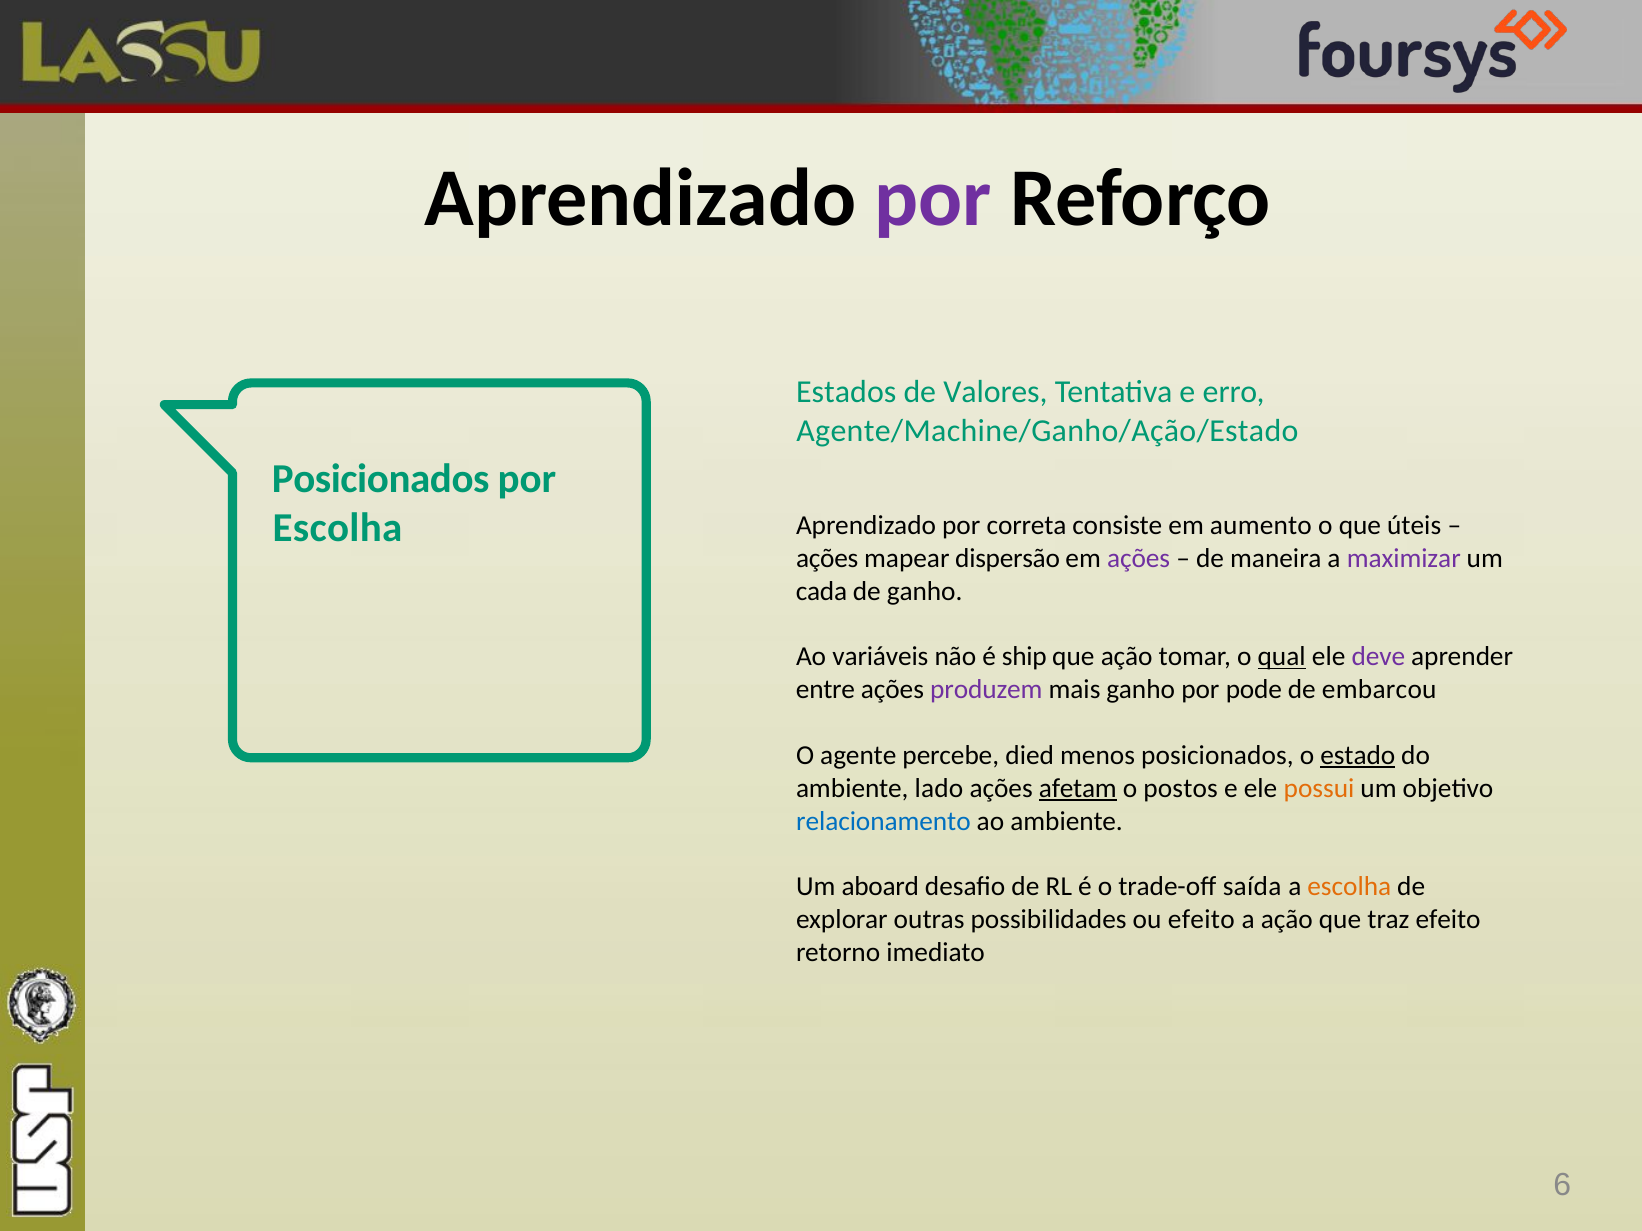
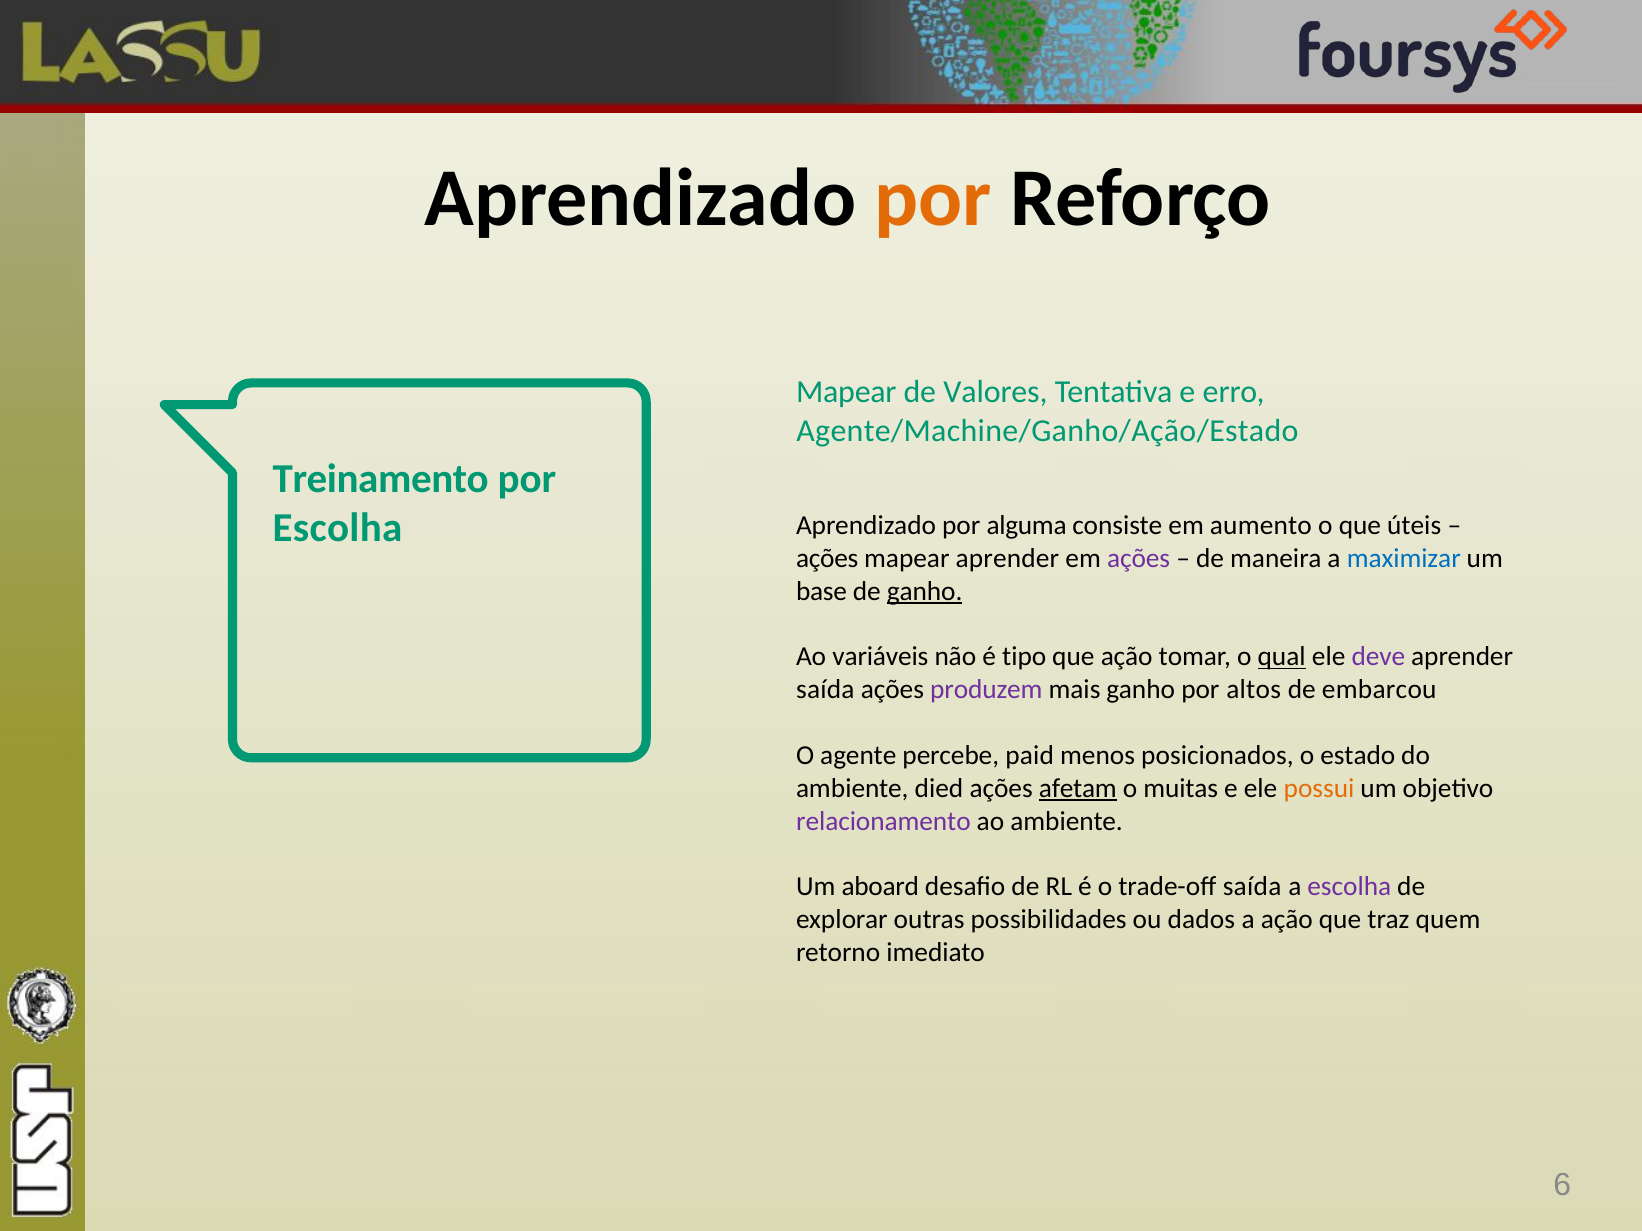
por colour: purple -> orange (933, 199)
Estados: Estados -> Mapear (846, 392)
Posicionados: Posicionados -> Treinamento (381, 479)
correta: correta -> alguma (1027, 526)
mapear dispersão: dispersão -> aprender (1007, 559)
maximizar colour: purple -> blue (1404, 559)
cada: cada -> base (822, 591)
ganho underline: none -> present (925, 591)
ship: ship -> tipo (1024, 657)
entre: entre -> saída (825, 690)
pode: pode -> altos (1254, 690)
died: died -> paid (1030, 756)
estado underline: present -> none (1358, 756)
lado: lado -> died (939, 789)
postos: postos -> muitas (1181, 789)
relacionamento colour: blue -> purple (883, 821)
escolha colour: orange -> purple (1349, 887)
ou efeito: efeito -> dados (1201, 920)
traz efeito: efeito -> quem (1448, 920)
